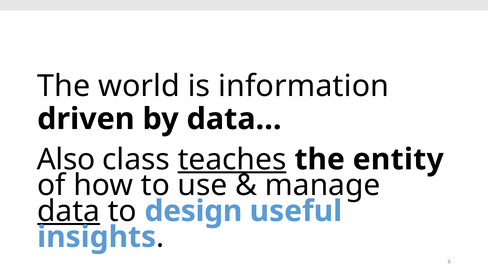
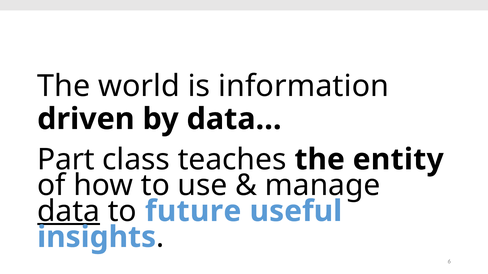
Also: Also -> Part (66, 160)
teaches underline: present -> none (232, 160)
design: design -> future (193, 212)
